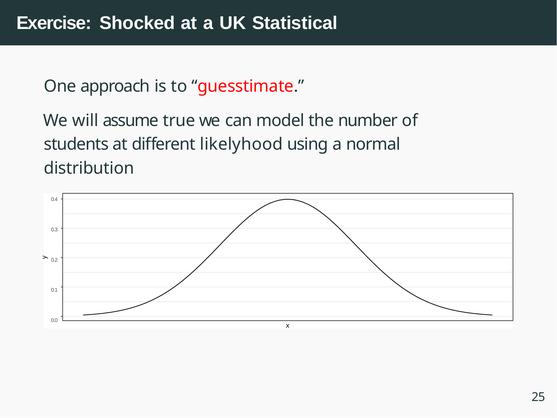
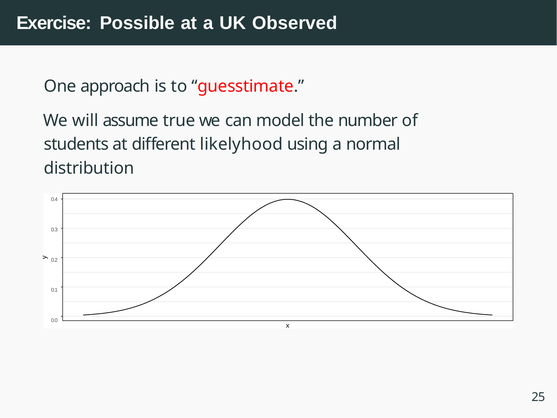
Shocked: Shocked -> Possible (137, 23)
Statistical: Statistical -> Observed (295, 23)
